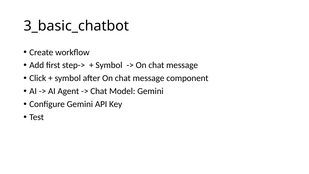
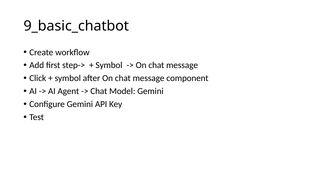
3_basic_chatbot: 3_basic_chatbot -> 9_basic_chatbot (76, 26)
